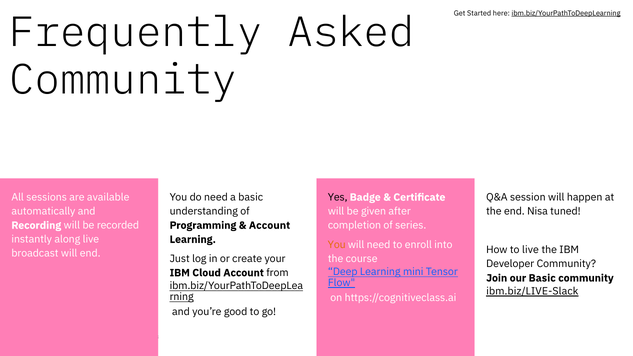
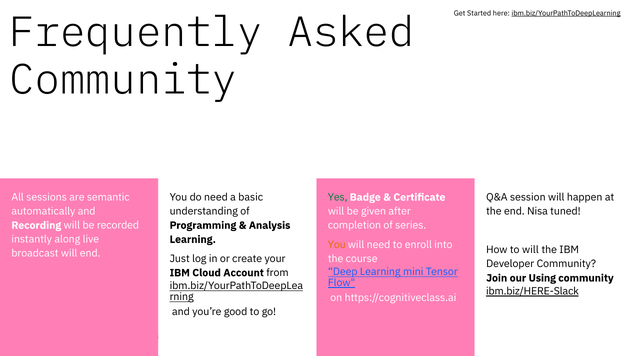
available: available -> semantic (108, 197)
Yes colour: black -> green (338, 197)
Account: Account -> Analysis (270, 225)
to live: live -> will (530, 250)
our Basic: Basic -> Using (542, 278)
ibm.biz/LIVE-Slack: ibm.biz/LIVE-Slack -> ibm.biz/HERE-Slack (532, 291)
